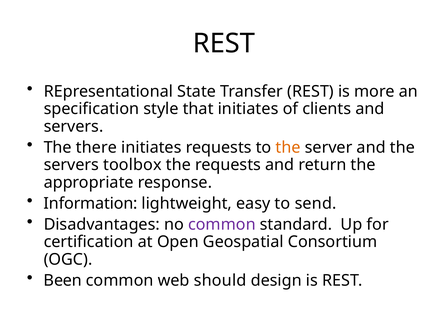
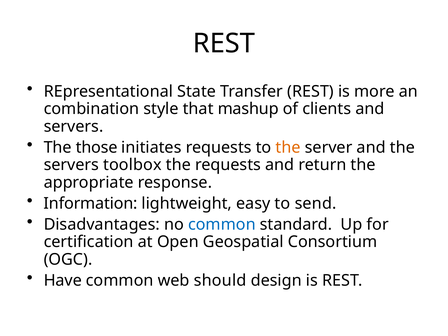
specification: specification -> combination (91, 109)
that initiates: initiates -> mashup (248, 109)
there: there -> those (97, 147)
common colour: purple -> blue (222, 224)
Been: Been -> Have (63, 280)
